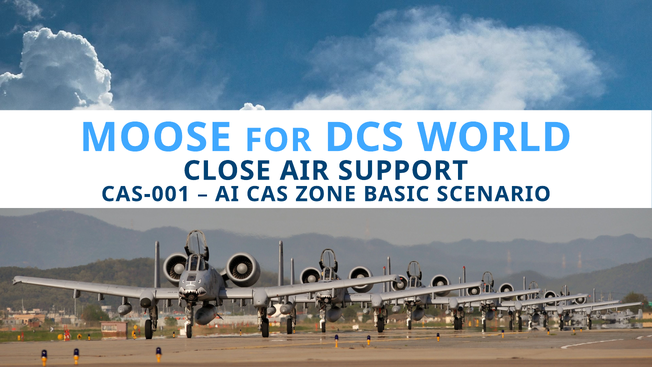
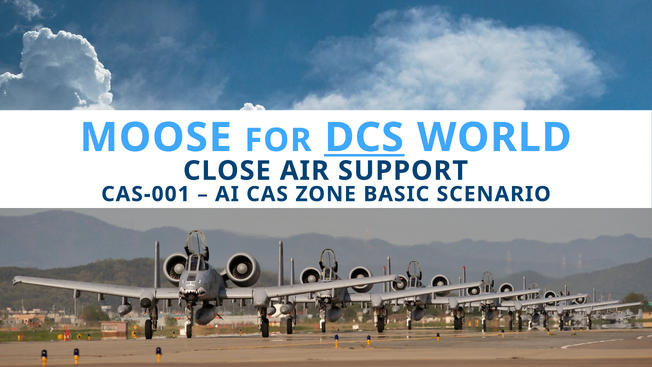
DCS underline: none -> present (364, 138)
